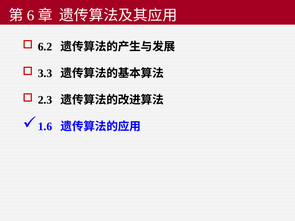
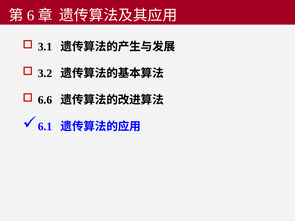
6.2: 6.2 -> 3.1 (45, 47)
3.3: 3.3 -> 3.2 (45, 73)
2.3: 2.3 -> 6.6 (45, 100)
1.6: 1.6 -> 6.1 (45, 127)
